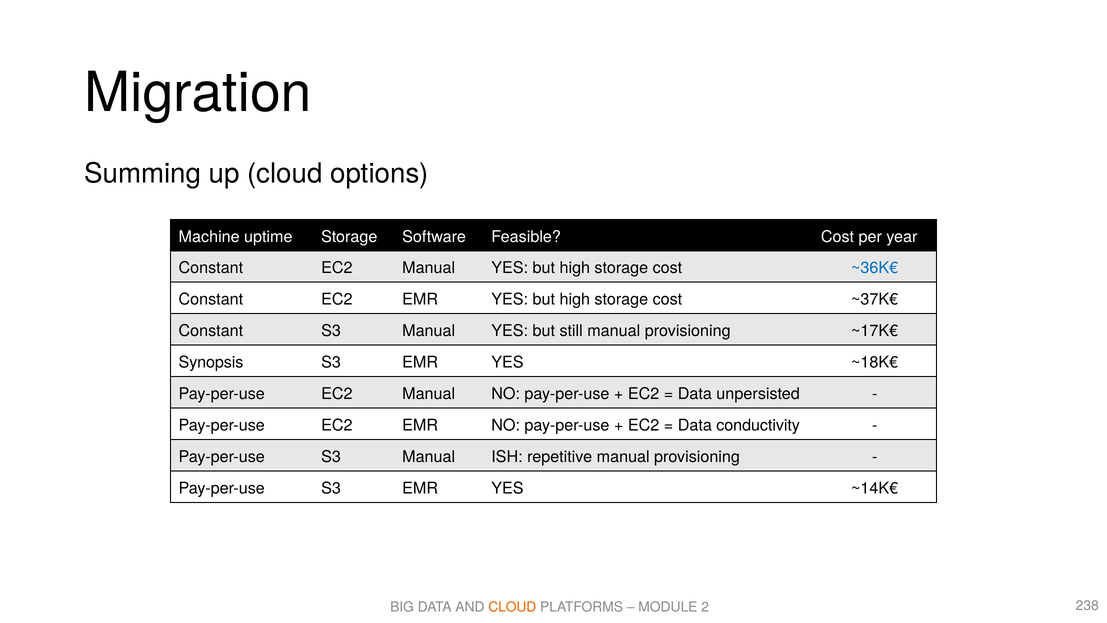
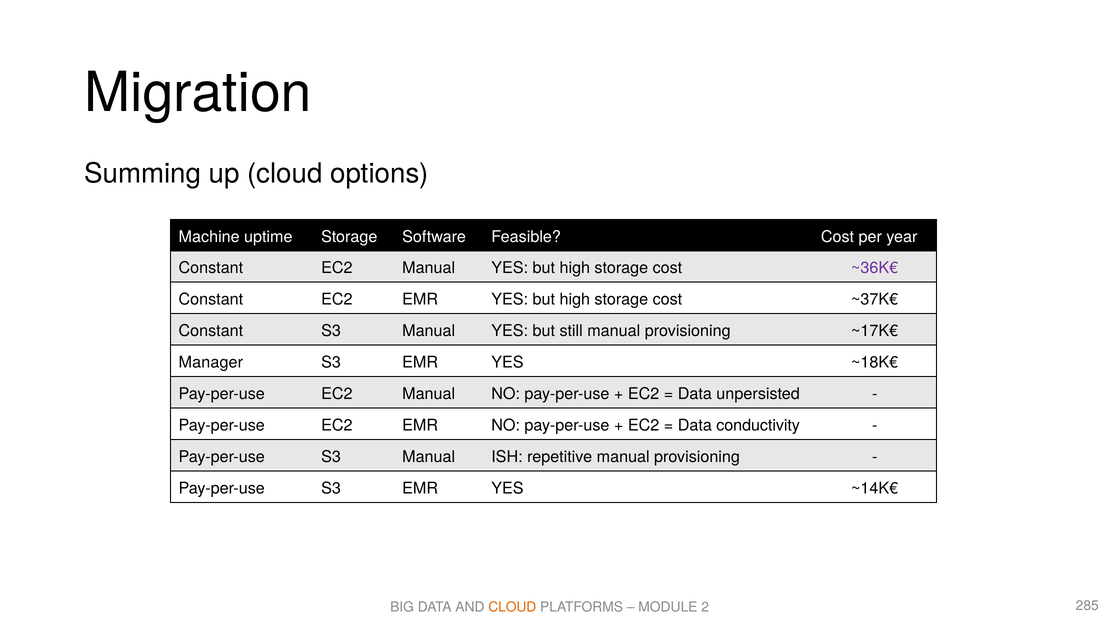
~36K€ colour: blue -> purple (875, 268)
Synopsis: Synopsis -> Manager (211, 362)
238: 238 -> 285 (1087, 605)
